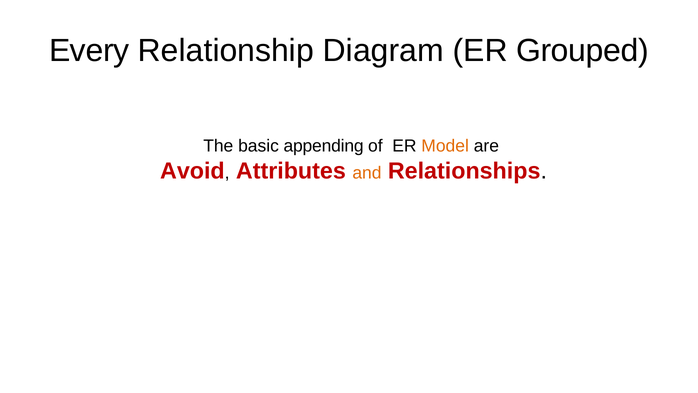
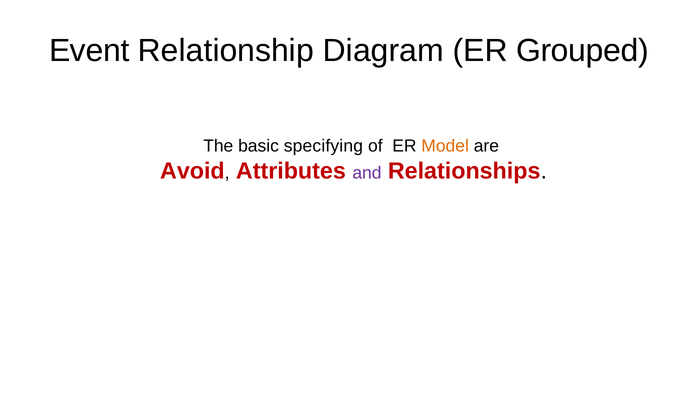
Every: Every -> Event (89, 51)
appending: appending -> specifying (323, 146)
and colour: orange -> purple (367, 173)
